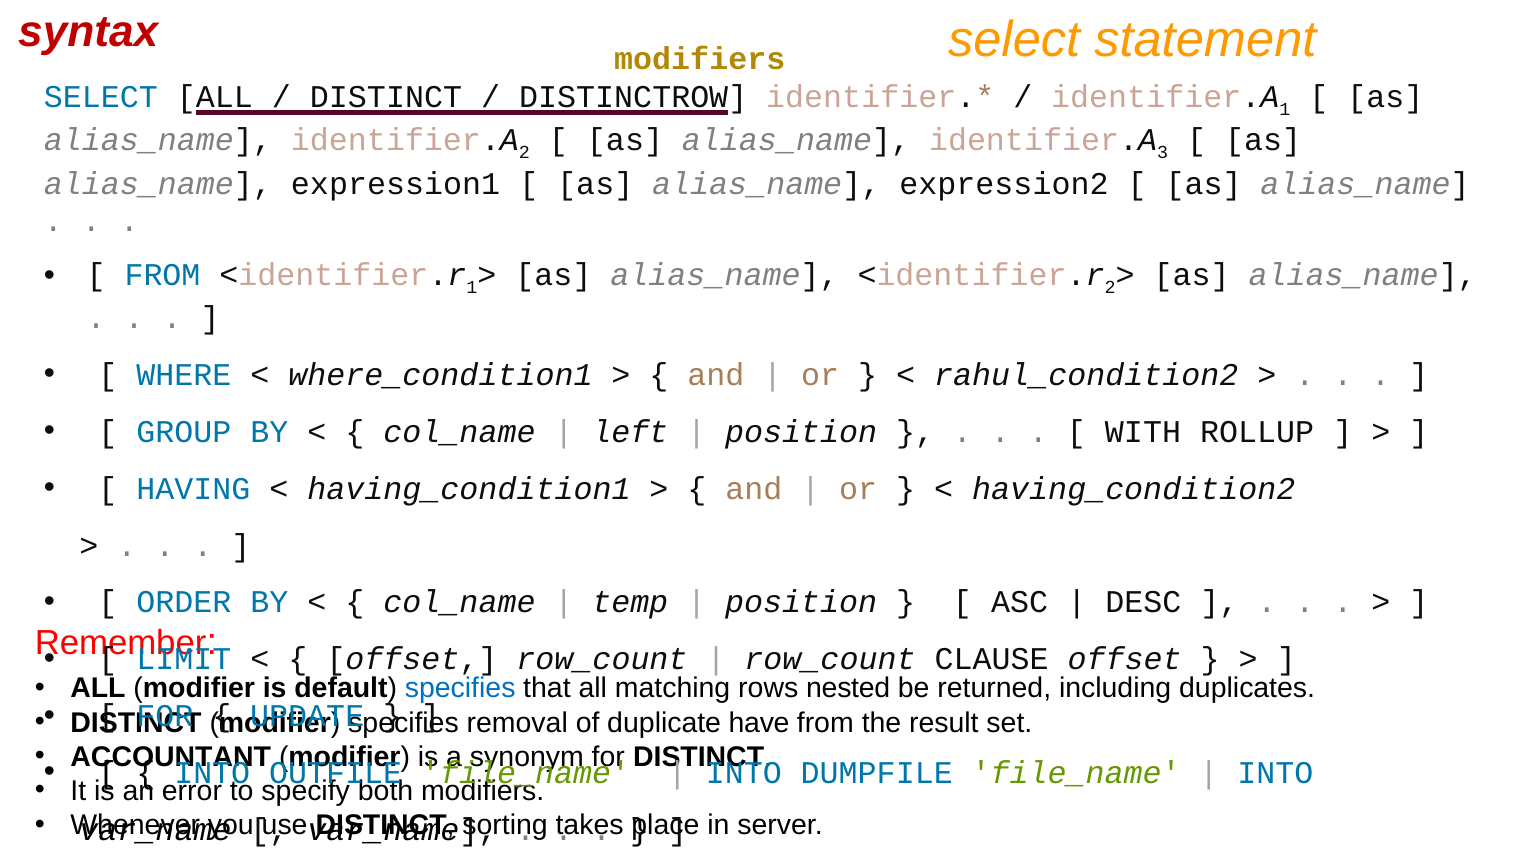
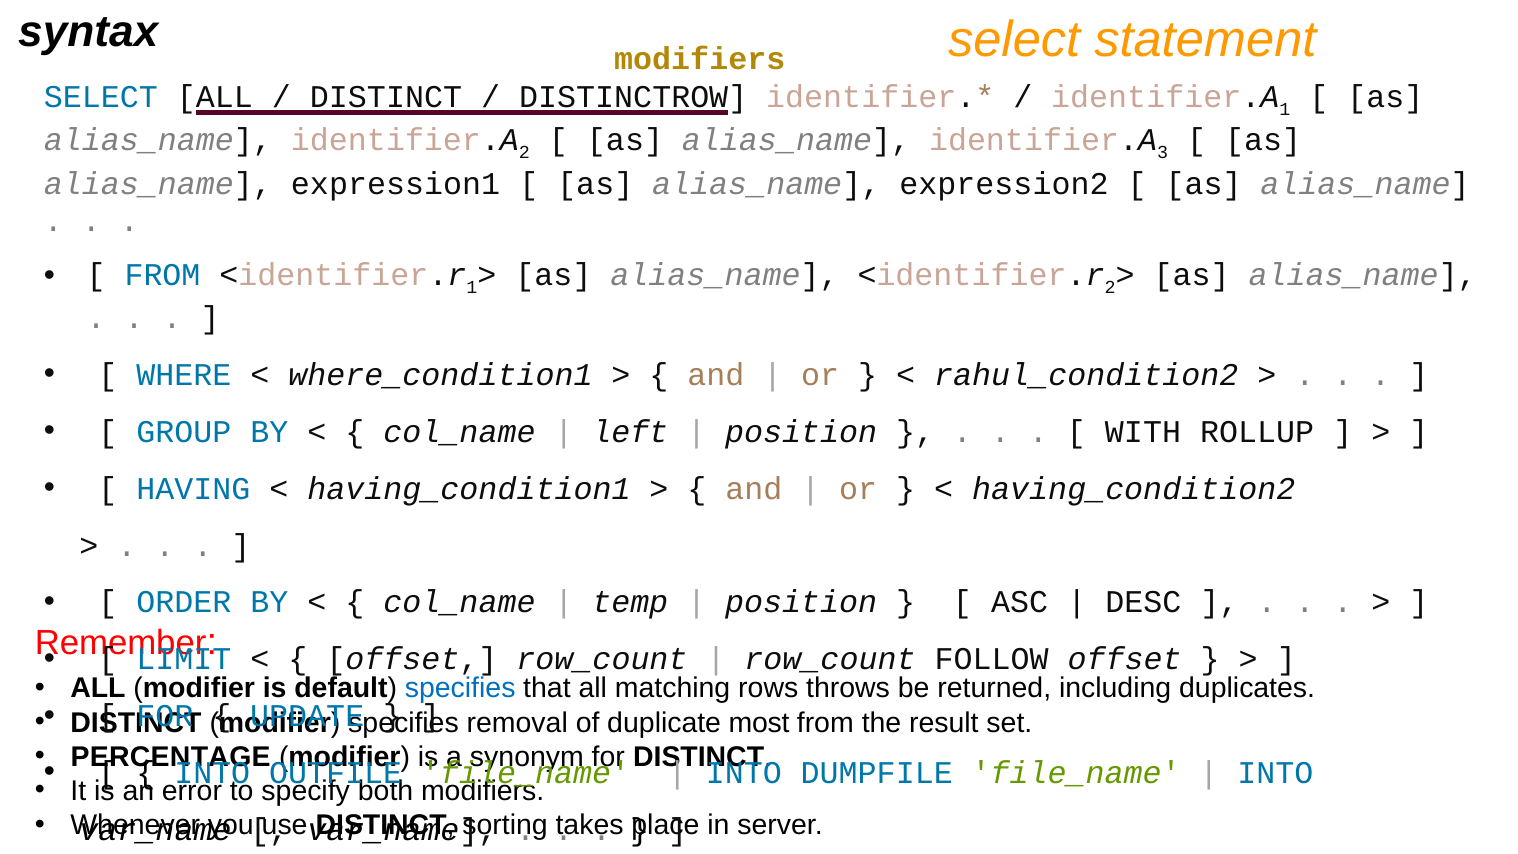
syntax colour: red -> black (88, 32)
CLAUSE: CLAUSE -> FOLLOW (992, 659)
nested: nested -> throws (848, 688)
have: have -> most (759, 723)
ACCOUNTANT: ACCOUNTANT -> PERCENTAGE (171, 757)
